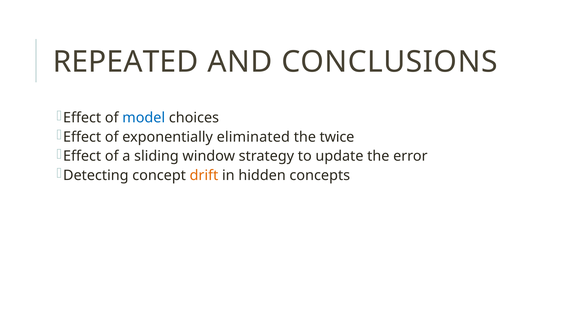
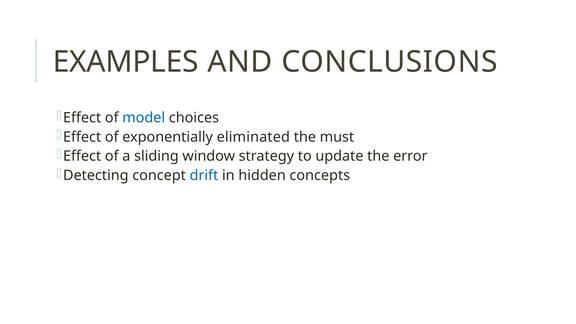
REPEATED: REPEATED -> EXAMPLES (126, 62)
twice: twice -> must (337, 137)
drift colour: orange -> blue (204, 175)
